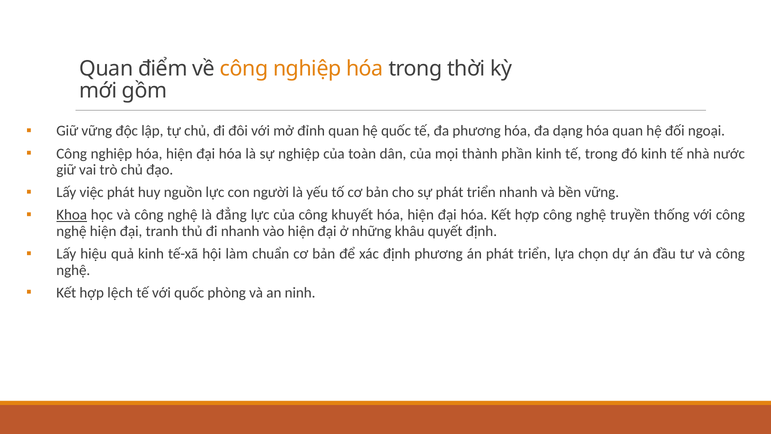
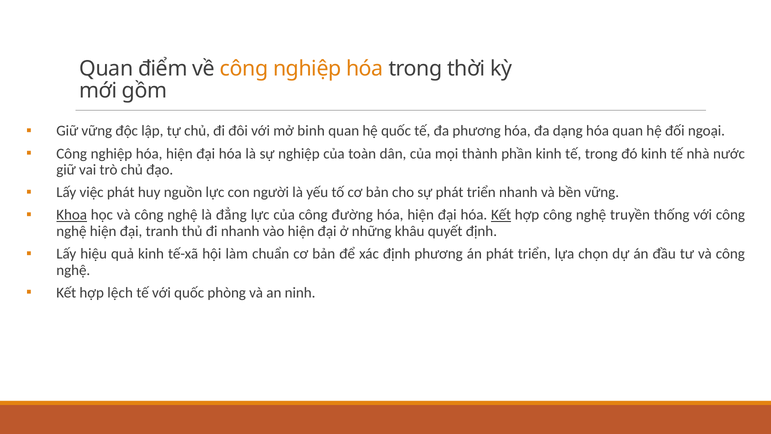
đỉnh: đỉnh -> binh (311, 131)
khuyết: khuyết -> đường (352, 215)
Kết underline: none -> present (501, 215)
